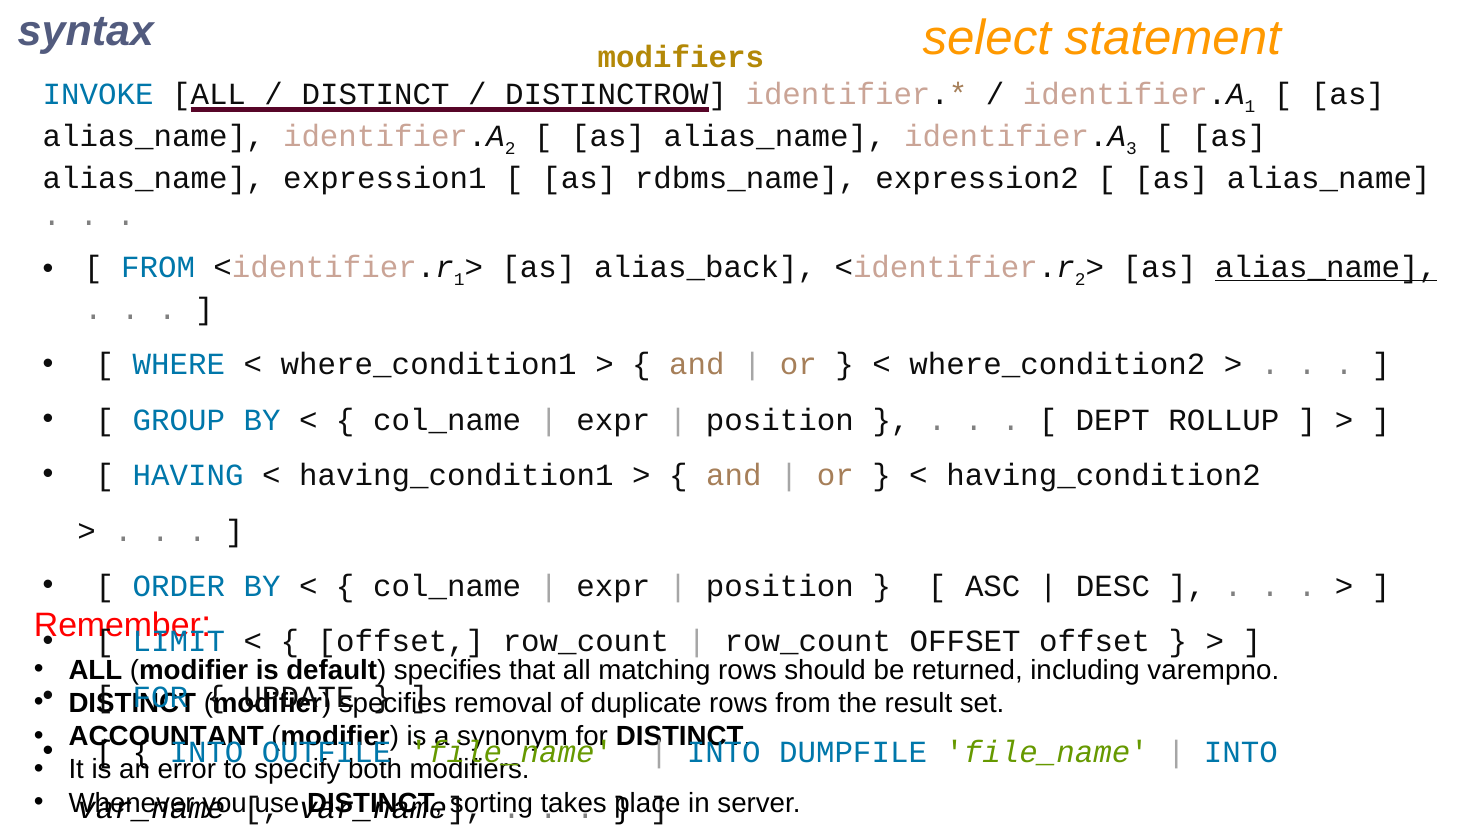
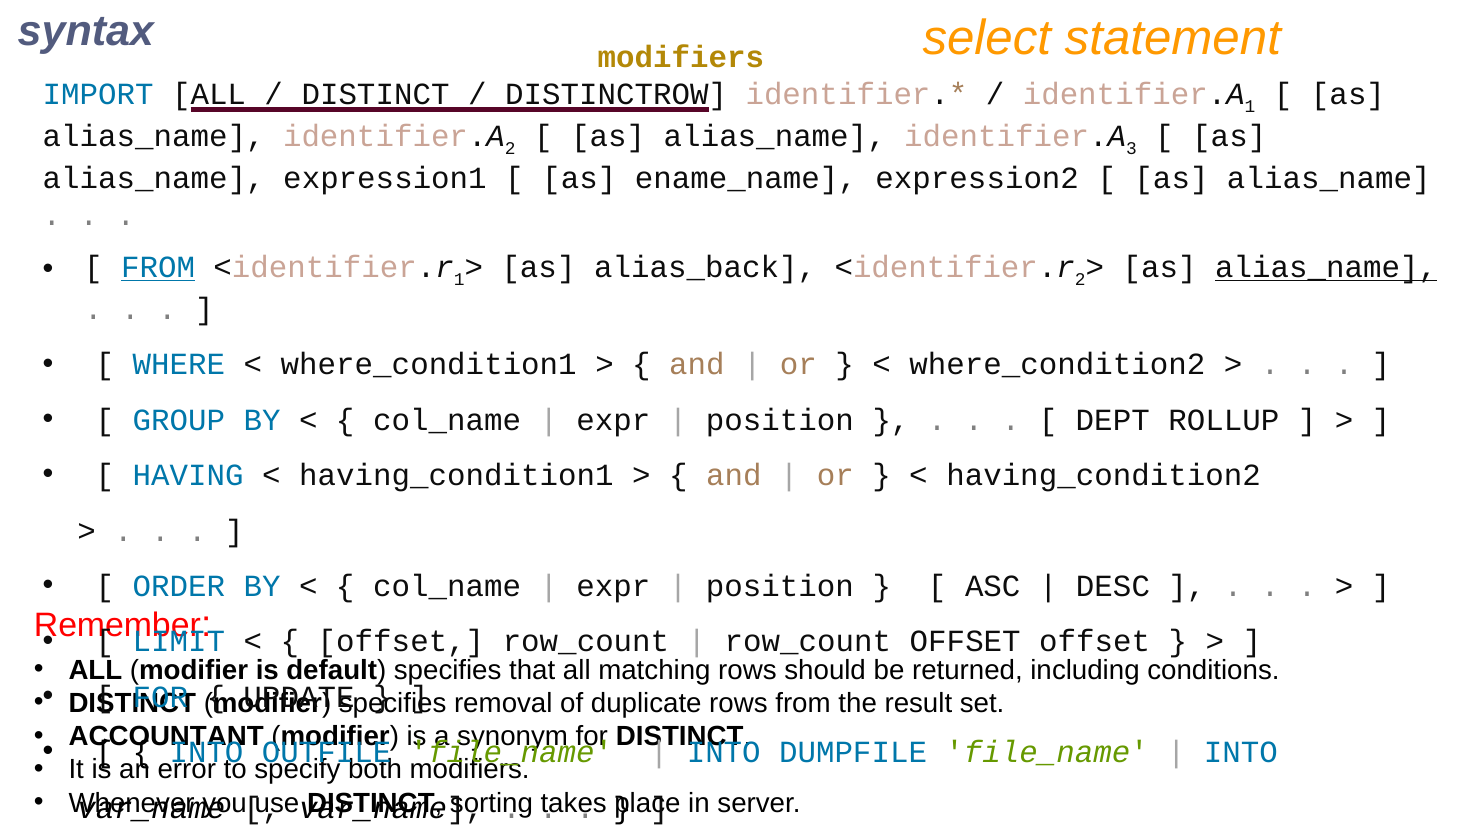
INVOKE: INVOKE -> IMPORT (98, 95)
rdbms_name: rdbms_name -> ename_name (746, 179)
FROM underline: none -> present (158, 267)
varempno: varempno -> conditions (1213, 670)
